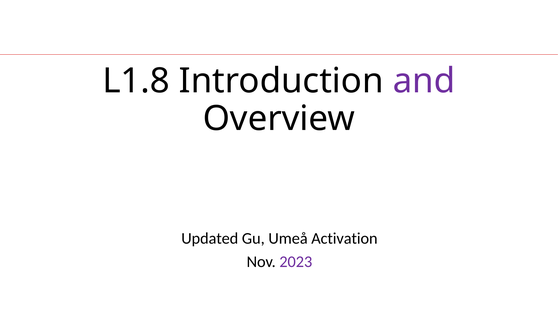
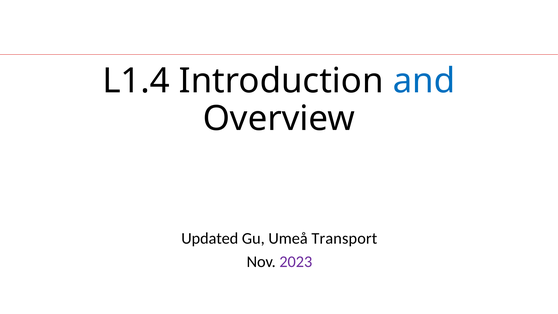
L1.8: L1.8 -> L1.4 (136, 81)
and colour: purple -> blue (424, 81)
Activation: Activation -> Transport (344, 238)
